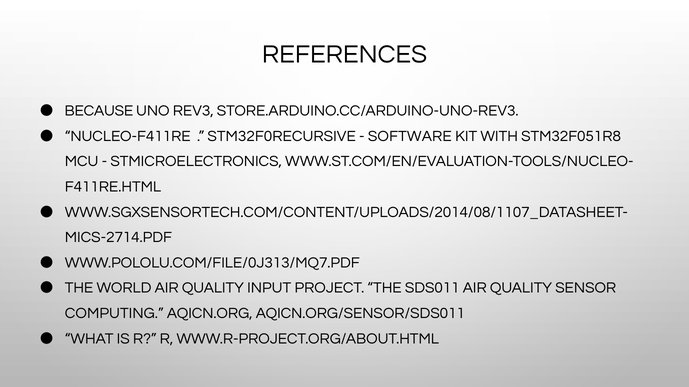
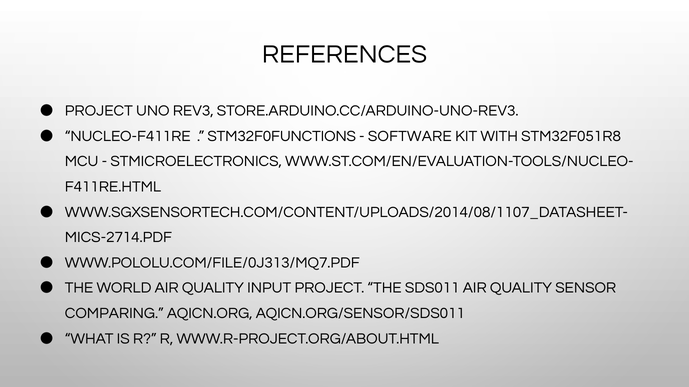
BECAUSE: BECAUSE -> PROJECT (99, 111)
STM32F0RECURSIVE: STM32F0RECURSIVE -> STM32F0FUNCTIONS (282, 136)
COMPUTING: COMPUTING -> COMPARING (114, 314)
